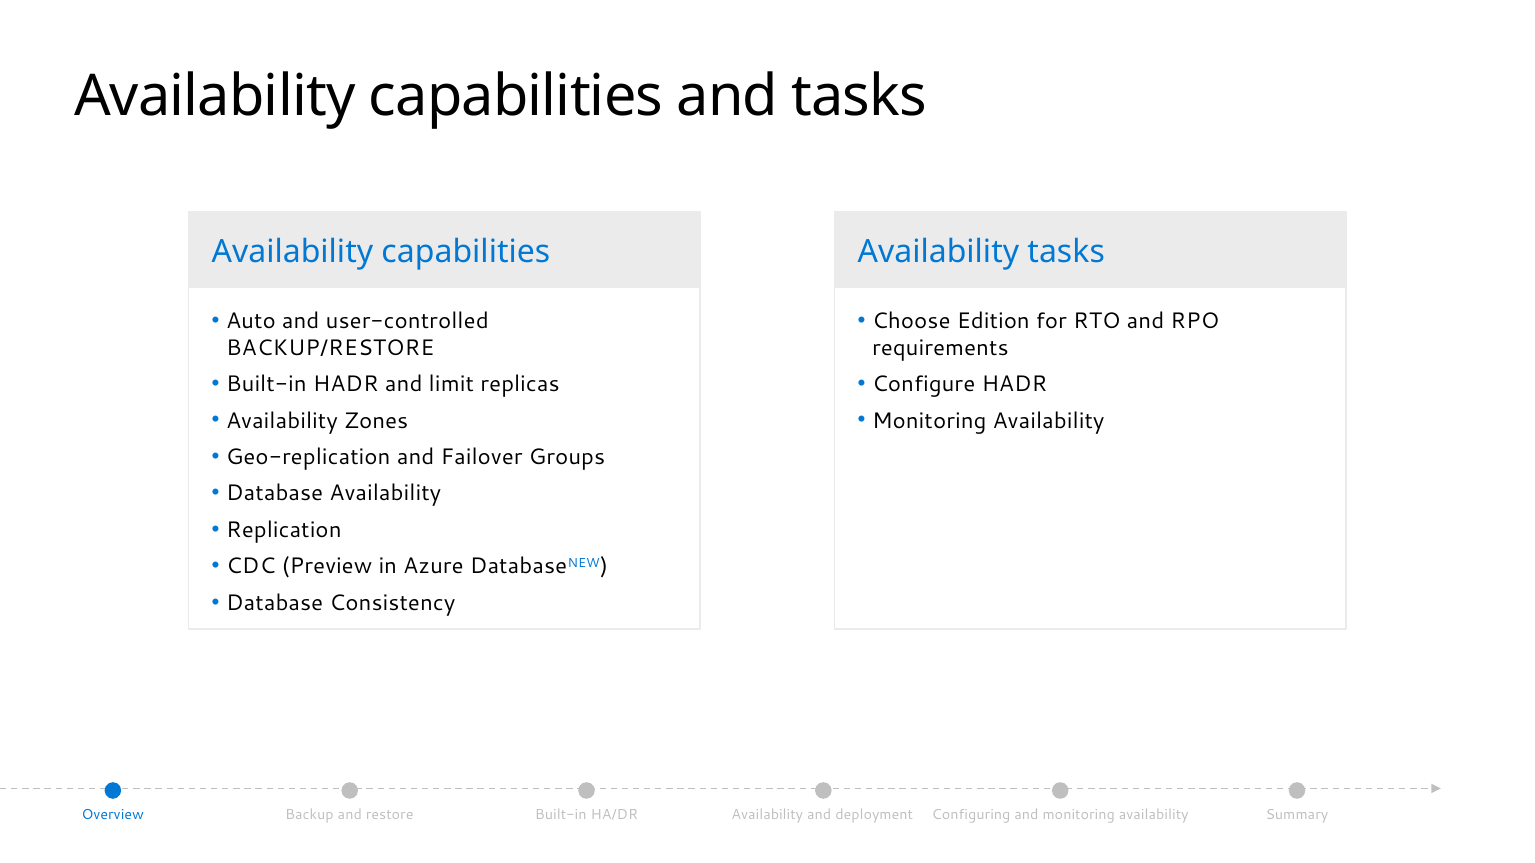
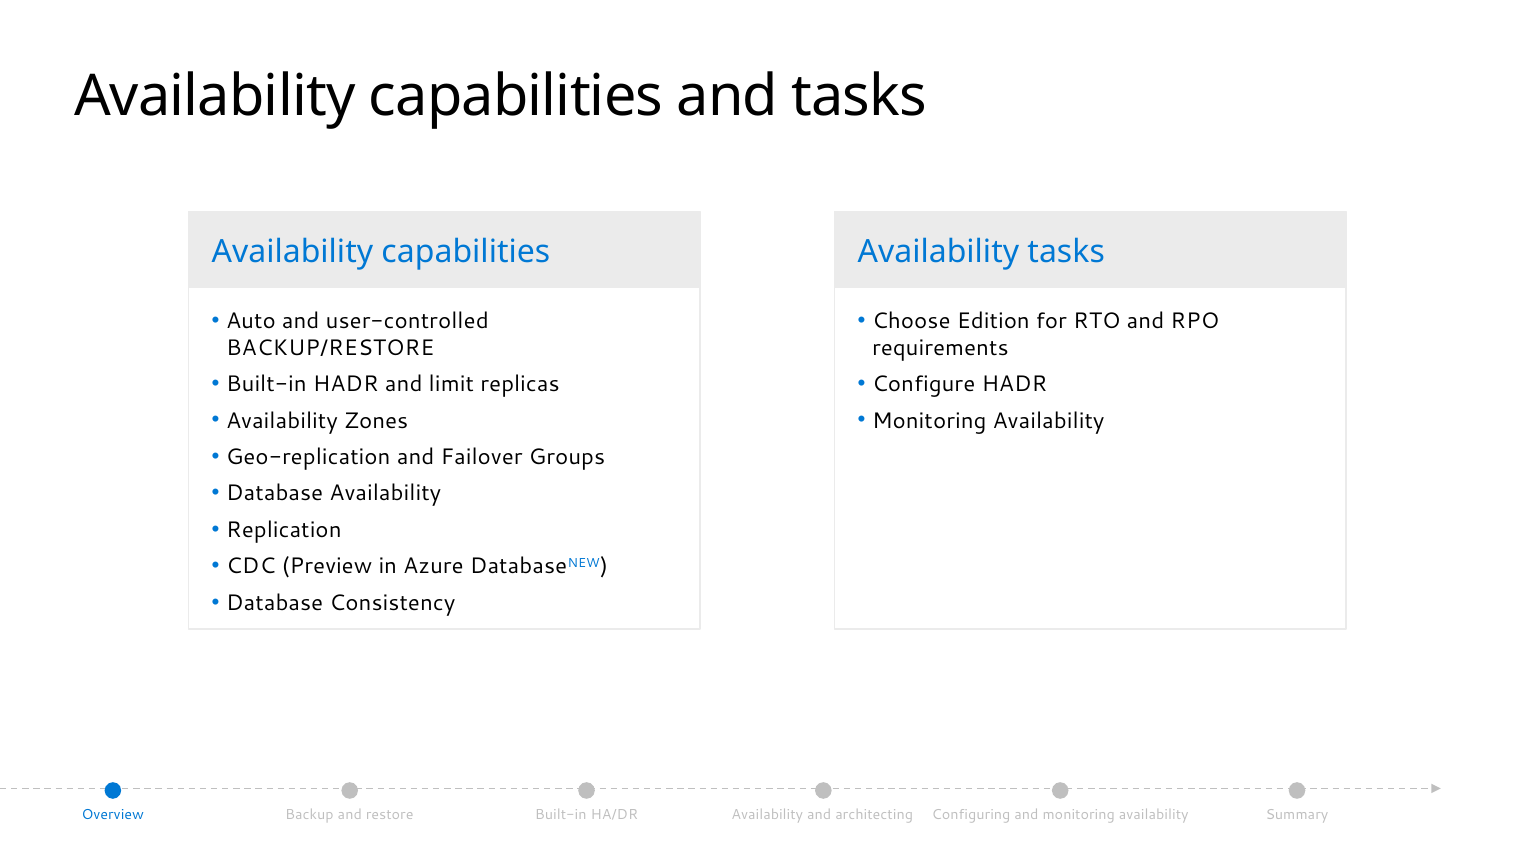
deployment: deployment -> architecting (874, 815)
